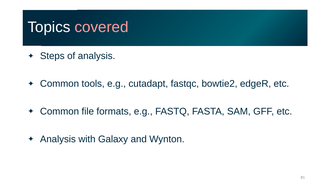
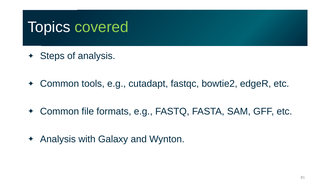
covered colour: pink -> light green (102, 27)
